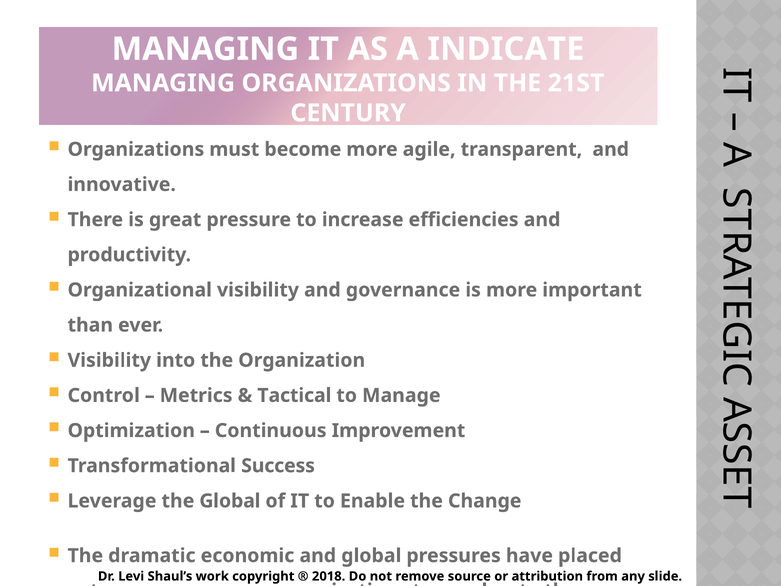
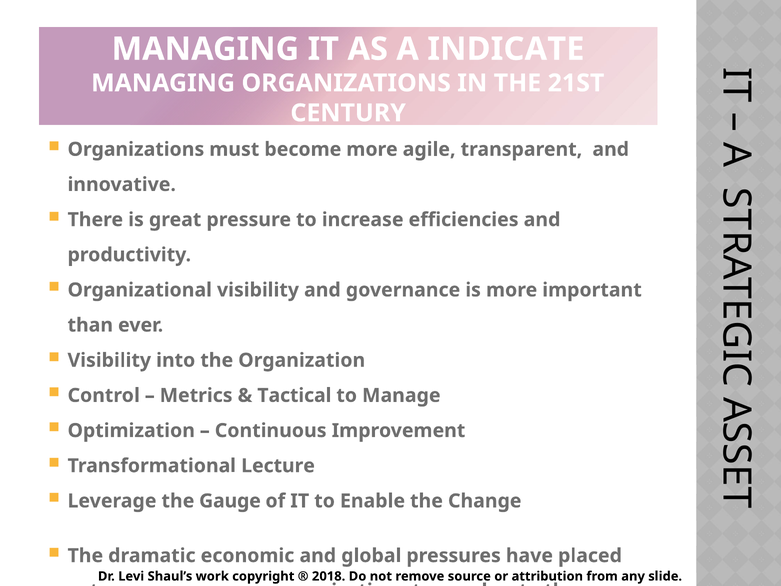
Success: Success -> Lecture (278, 466)
the Global: Global -> Gauge (230, 501)
